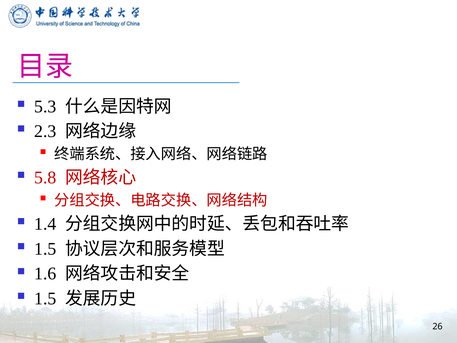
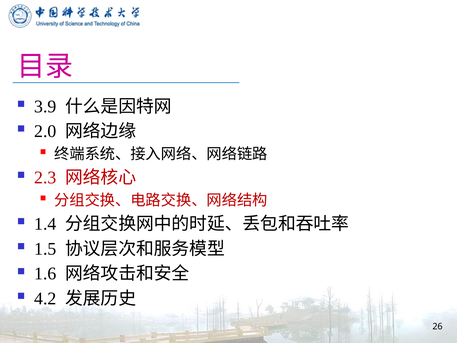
5.3: 5.3 -> 3.9 (45, 106)
2.3: 2.3 -> 2.0 (45, 131)
5.8: 5.8 -> 2.3 (45, 178)
1.5: 1.5 -> 4.2 (45, 298)
